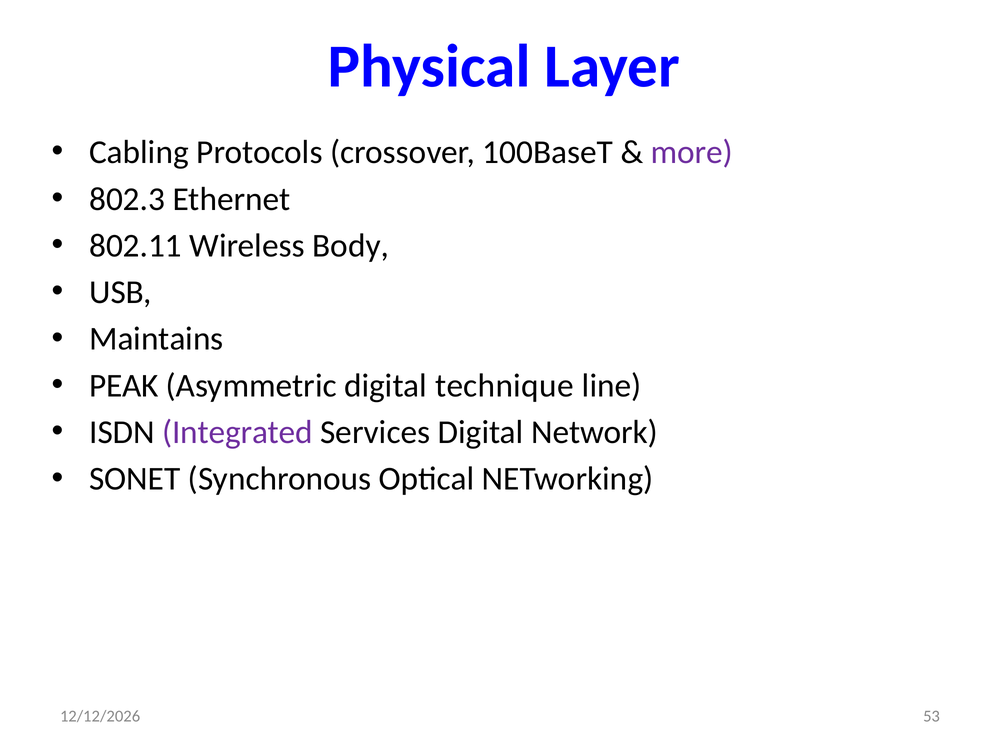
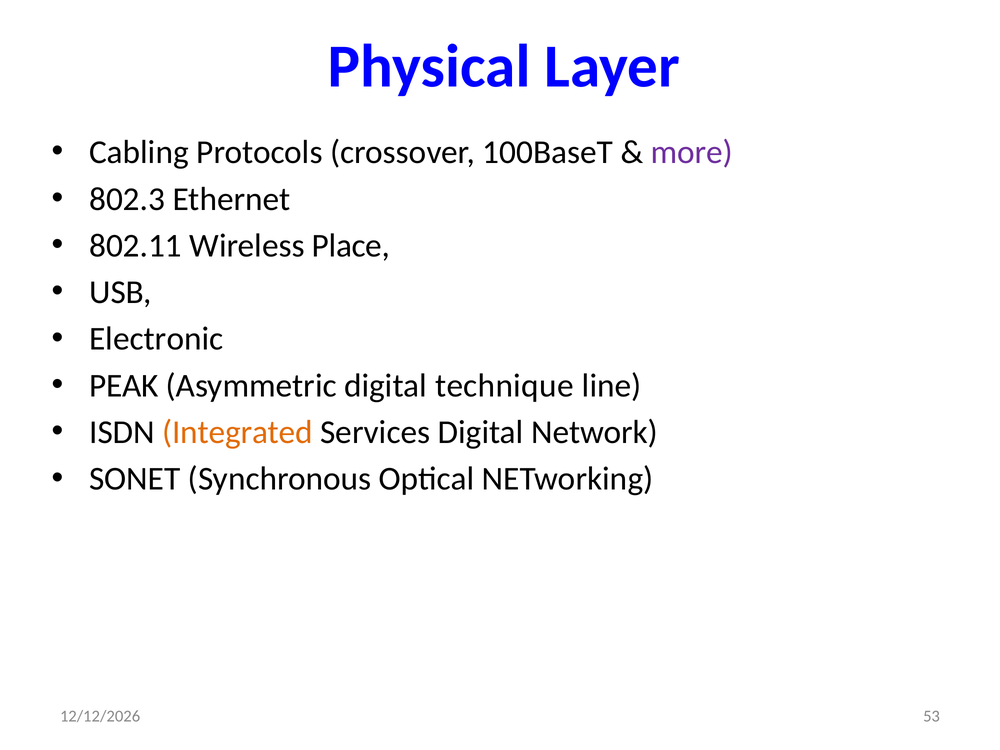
Body: Body -> Place (351, 246)
Maintains: Maintains -> Electronic (156, 339)
Integrated colour: purple -> orange (238, 432)
